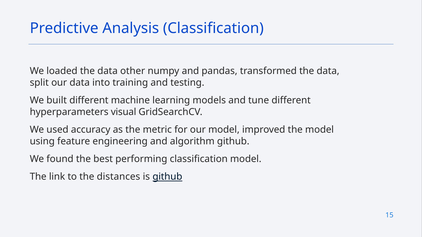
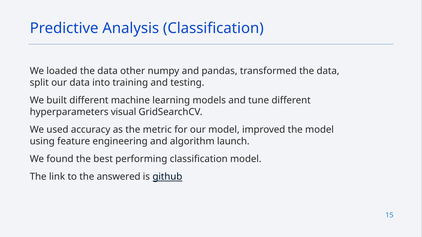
algorithm github: github -> launch (233, 141)
distances: distances -> answered (119, 177)
